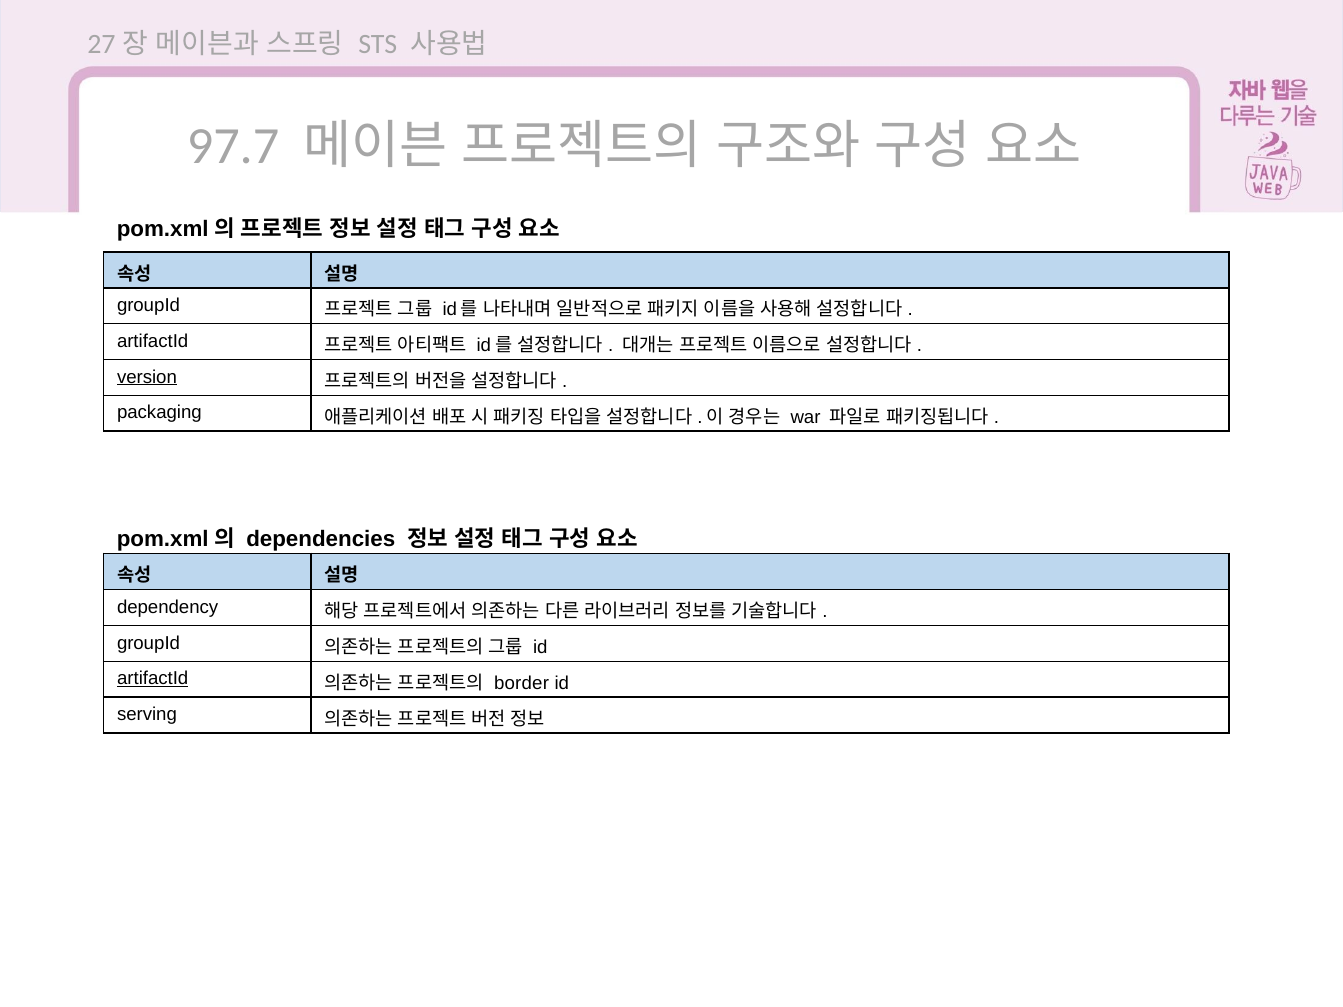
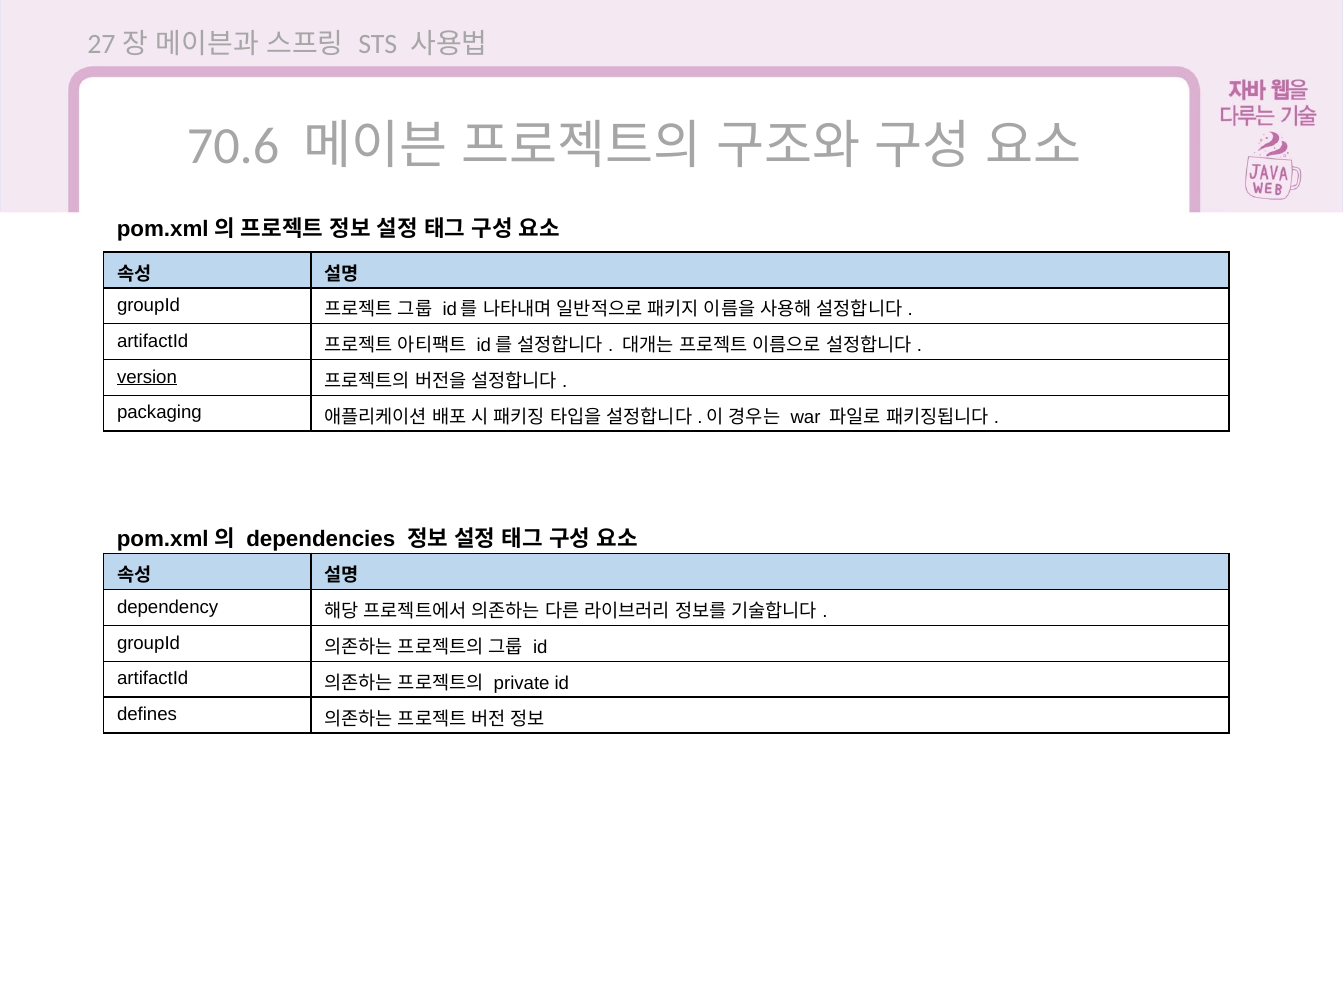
97.7: 97.7 -> 70.6 (233, 147)
artifactId underline: present -> none (153, 679)
border: border -> private (522, 684)
serving: serving -> defines (147, 715)
